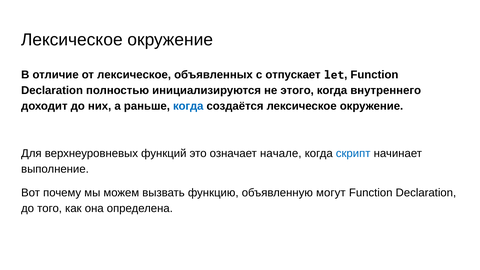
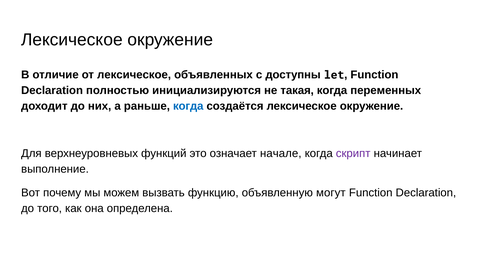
отпускает: отпускает -> доступны (293, 75)
этого: этого -> такая (297, 91)
внутреннего: внутреннего -> переменных (386, 91)
скрипт colour: blue -> purple (353, 153)
